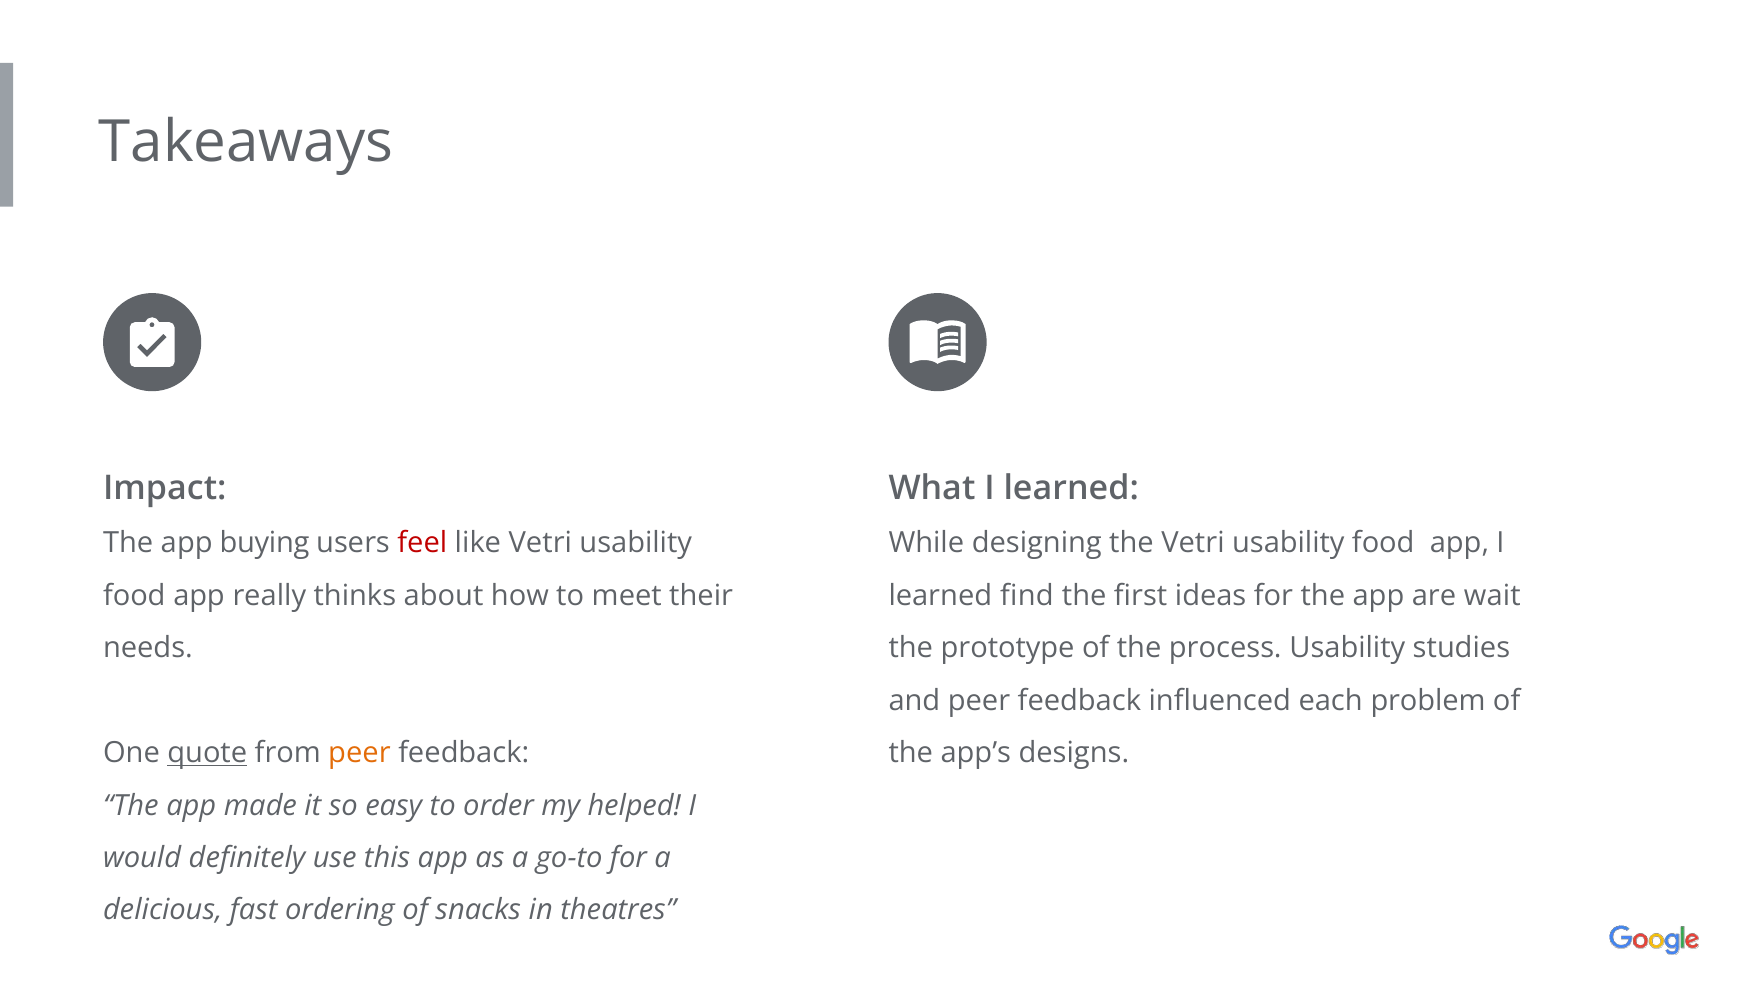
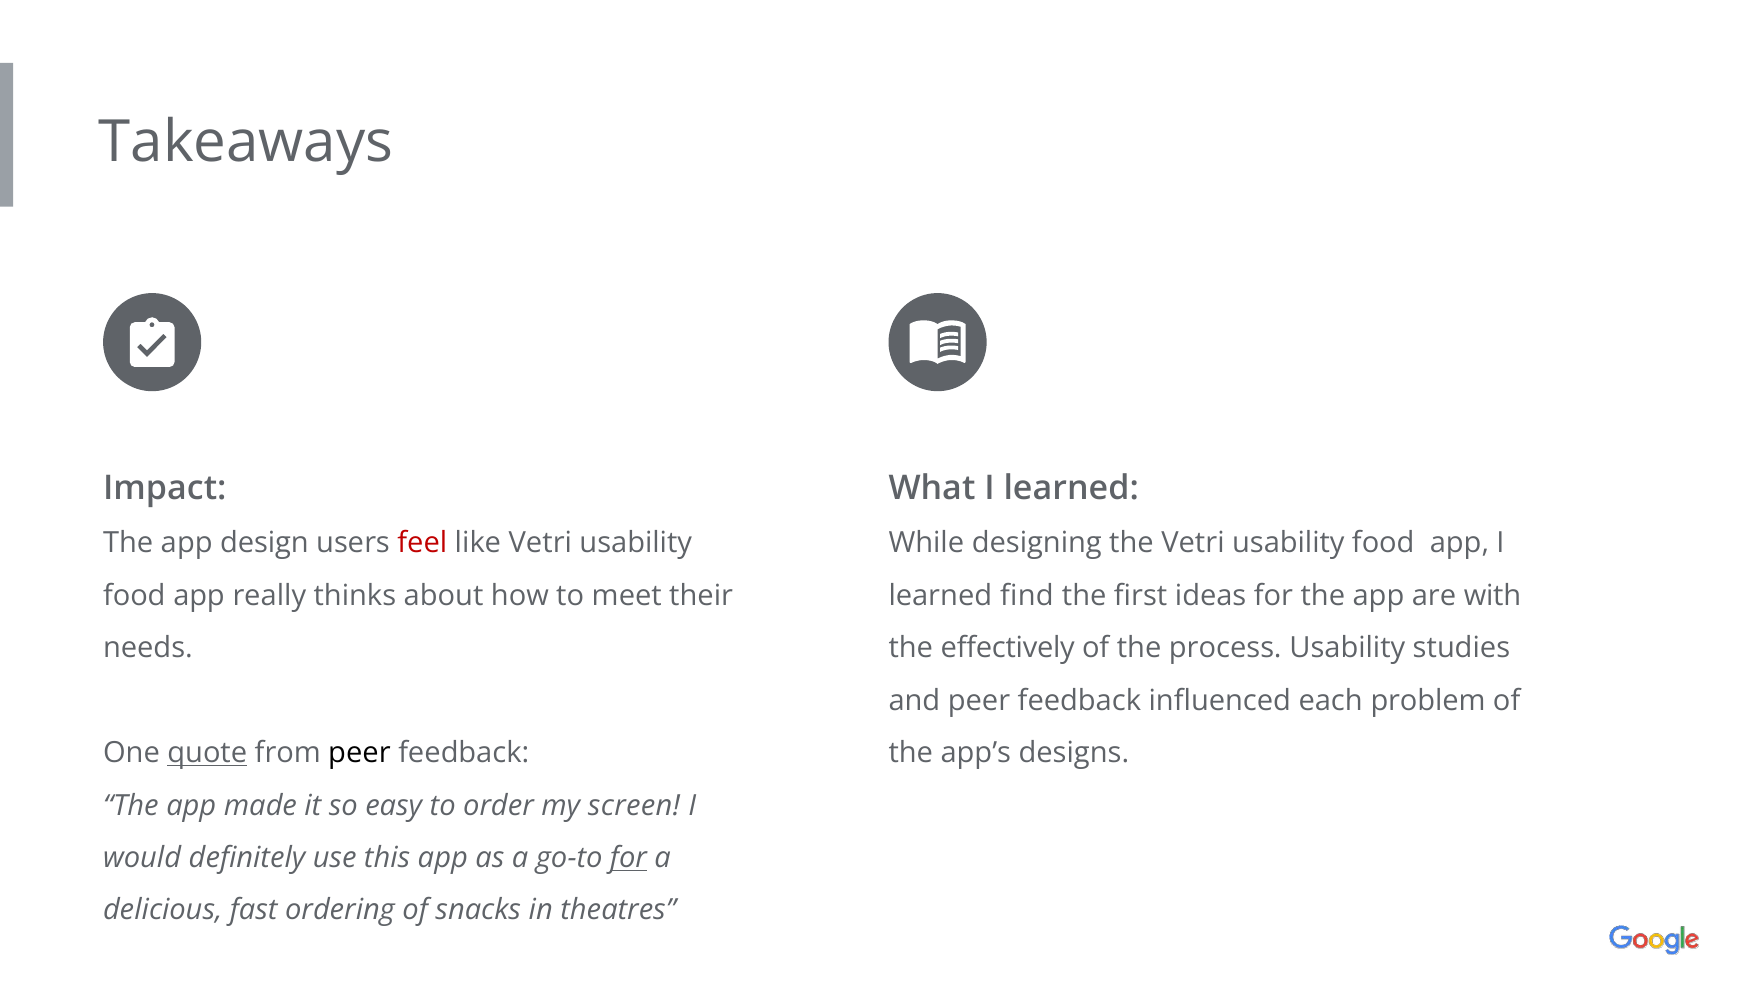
buying: buying -> design (264, 543)
wait: wait -> with (1493, 596)
prototype: prototype -> effectively (1008, 648)
peer colour: orange -> black (359, 753)
helped: helped -> screen (634, 806)
for underline: none -> present (628, 858)
